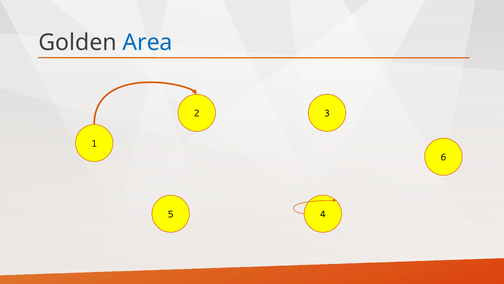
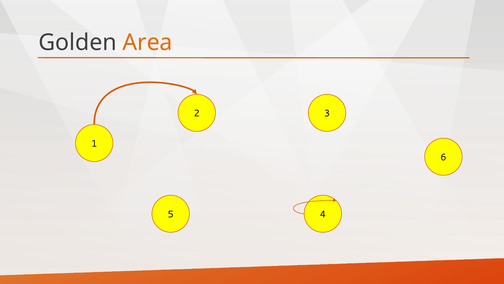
Area colour: blue -> orange (148, 42)
